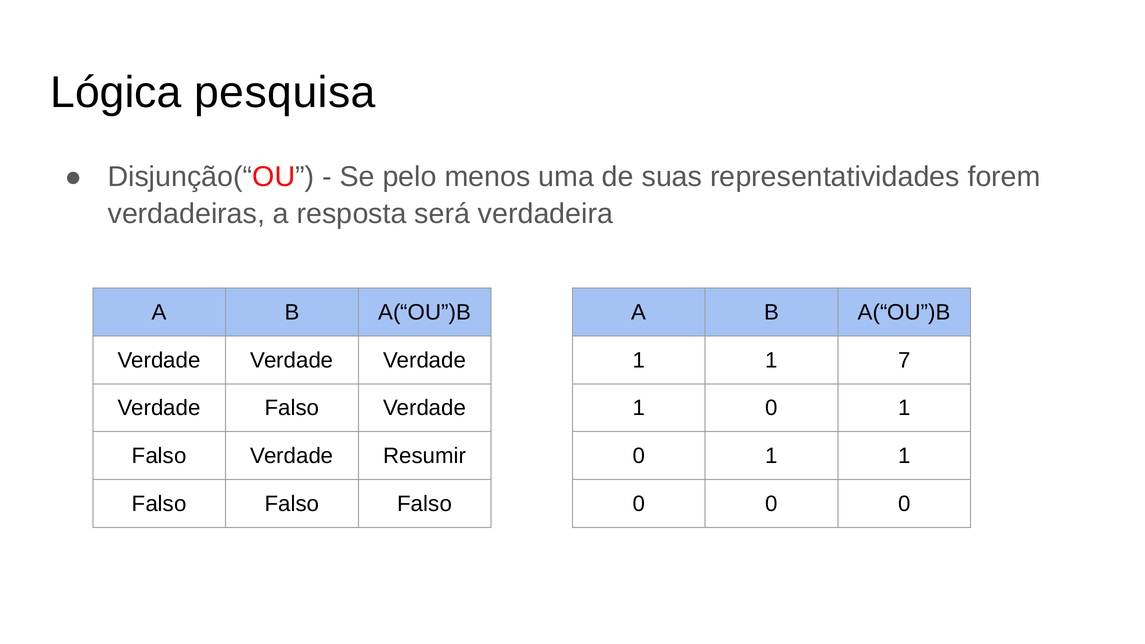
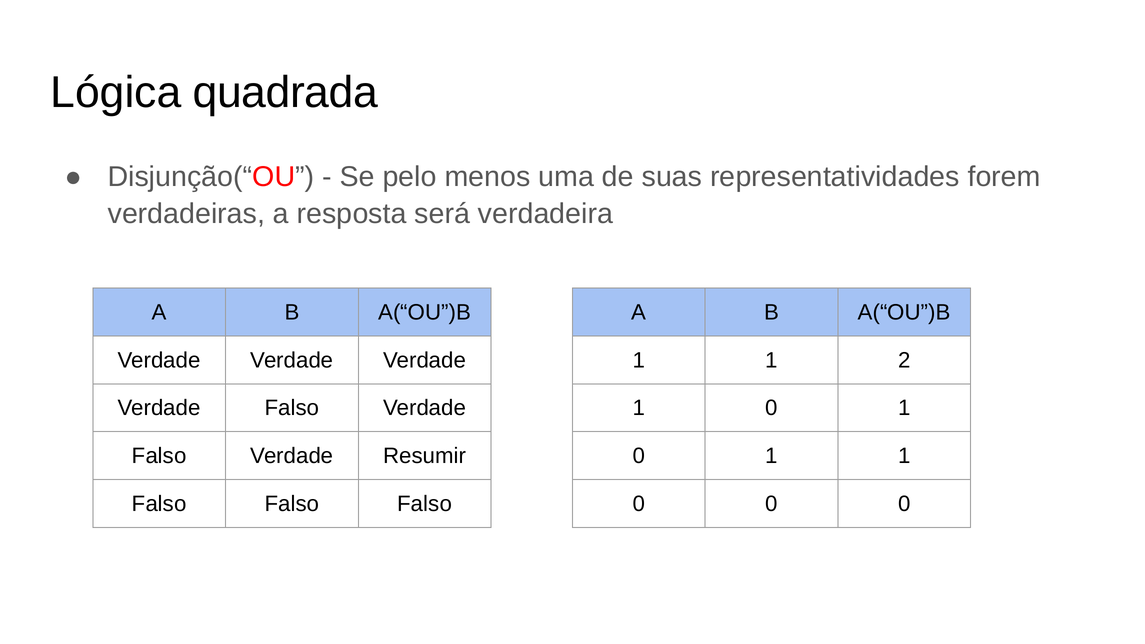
pesquisa: pesquisa -> quadrada (285, 93)
7: 7 -> 2 (904, 360)
